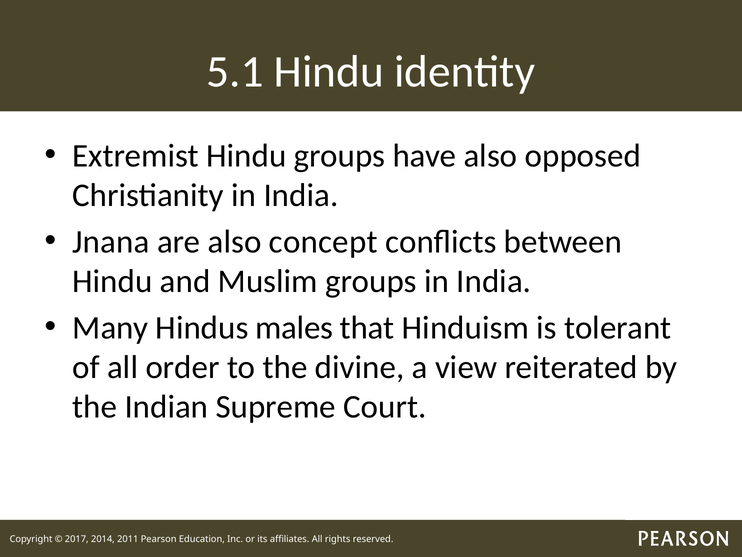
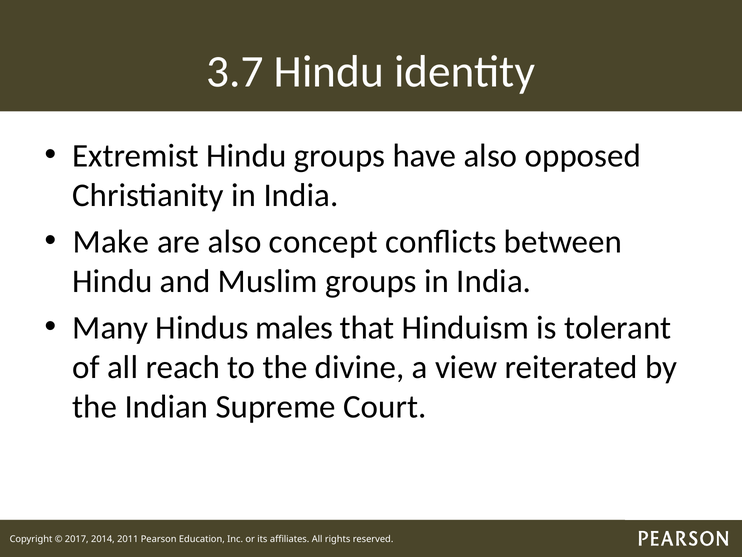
5.1: 5.1 -> 3.7 (235, 72)
Jnana: Jnana -> Make (111, 242)
order: order -> reach (183, 367)
